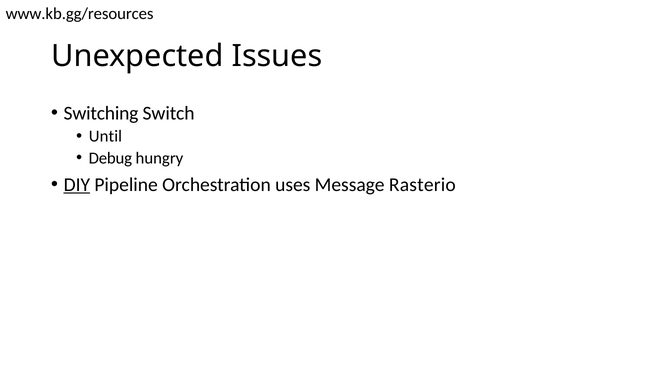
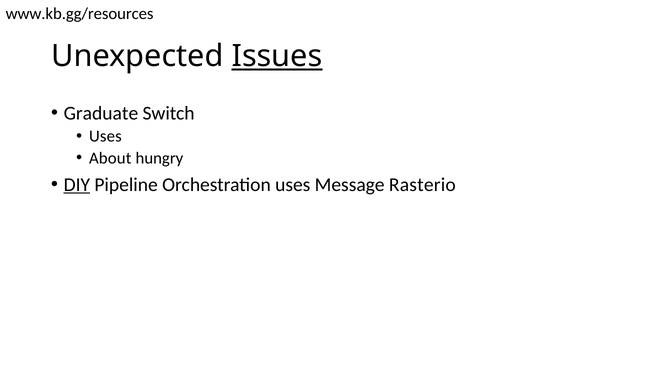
Issues underline: none -> present (277, 56)
Switching: Switching -> Graduate (101, 113)
Until: Until -> Uses (105, 136)
Debug: Debug -> About (110, 158)
